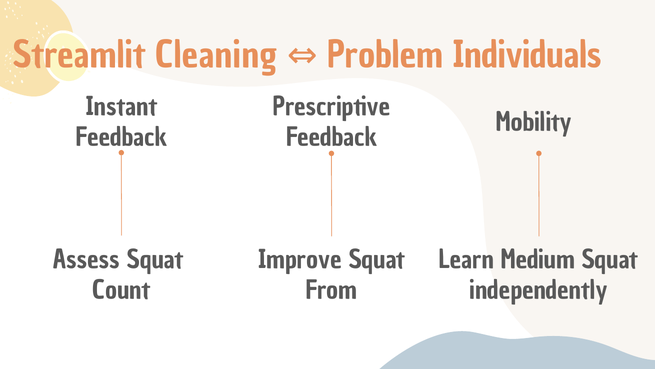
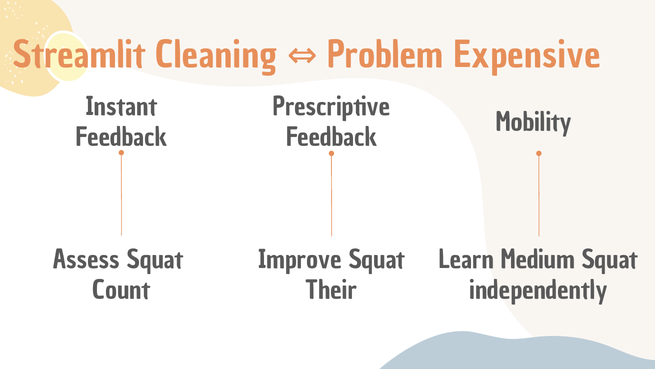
Individuals: Individuals -> Expensive (527, 55)
From: From -> Their (332, 290)
